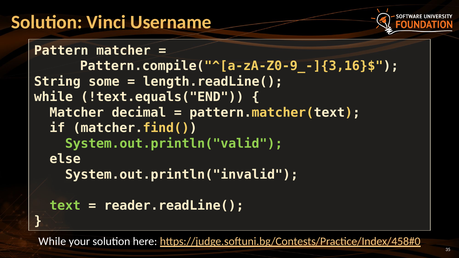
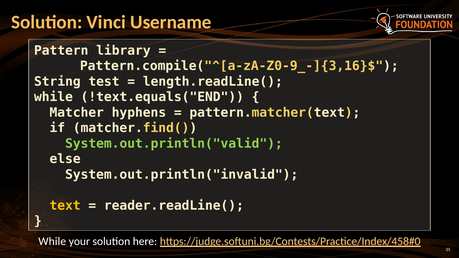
Pattern matcher: matcher -> library (123, 51)
some: some -> test (104, 82)
decimal: decimal -> hyphens (139, 113)
text colour: light green -> yellow (65, 206)
